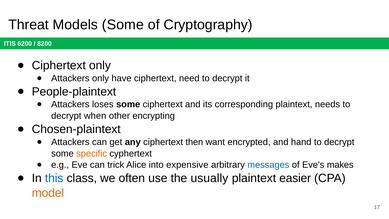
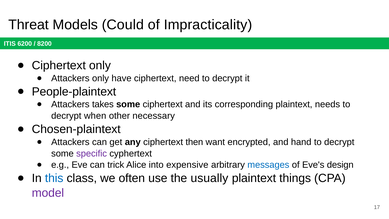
Models Some: Some -> Could (123, 25)
Cryptography: Cryptography -> Impracticality (208, 25)
loses: loses -> takes (103, 104)
encrypting: encrypting -> necessary (154, 116)
specific colour: orange -> purple (92, 153)
makes: makes -> design (340, 165)
easier: easier -> things (295, 178)
model colour: orange -> purple (48, 193)
